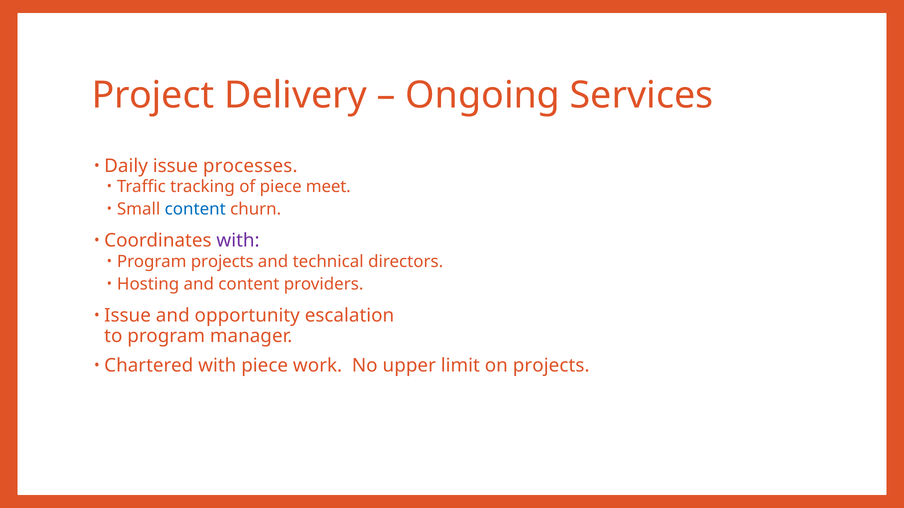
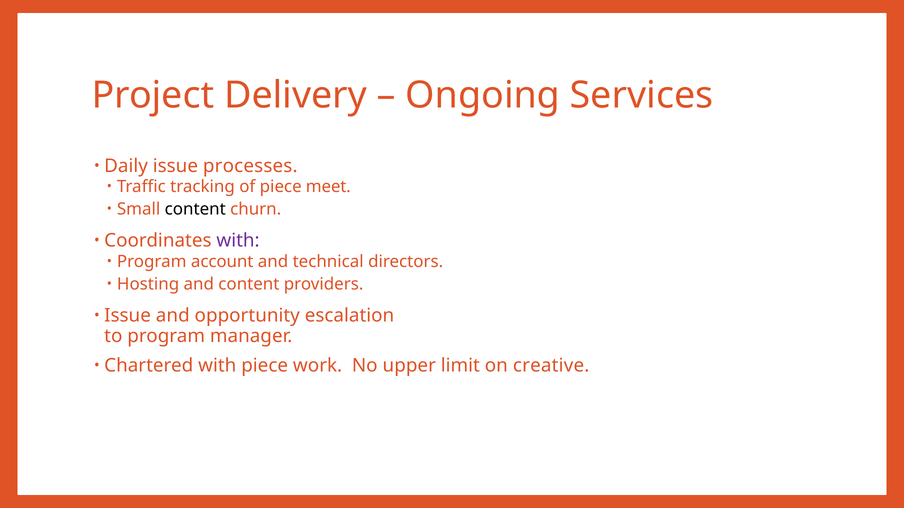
content colour: blue -> black (195, 209)
Program projects: projects -> account (222, 262)
on projects: projects -> creative (551, 366)
